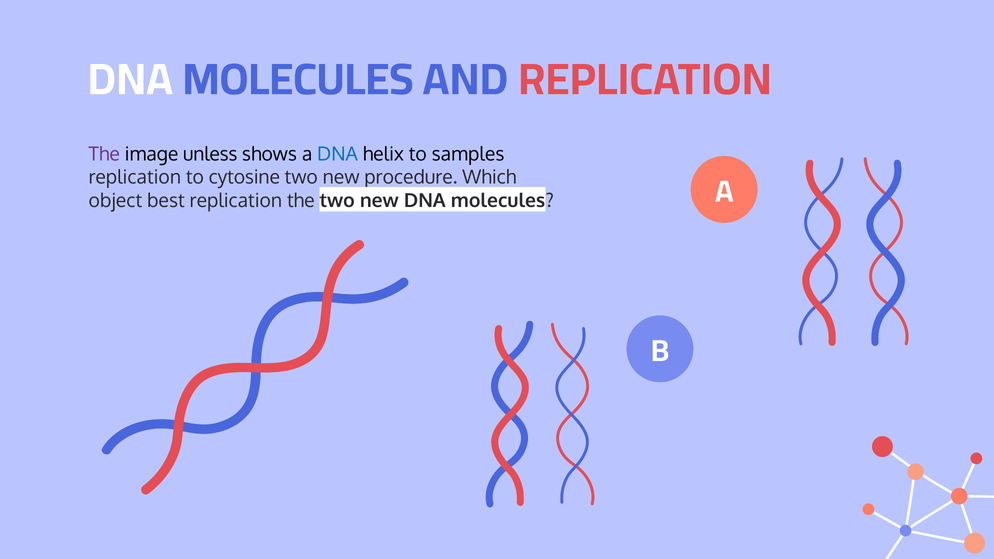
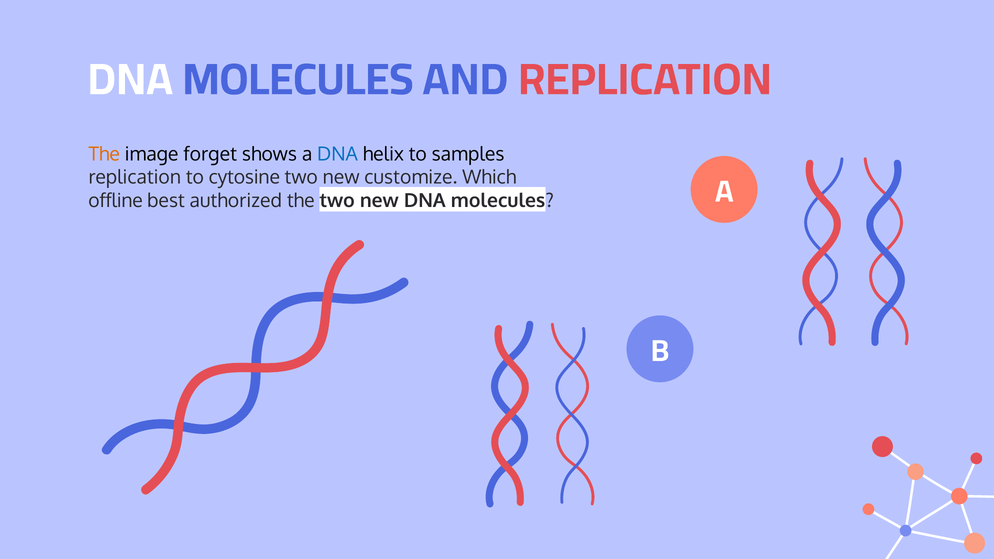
The colour: purple -> orange (104, 154)
unless: unless -> forget (210, 154)
procedure: procedure -> customize (411, 178)
object: object -> offline (116, 201)
best replication: replication -> authorized (236, 201)
